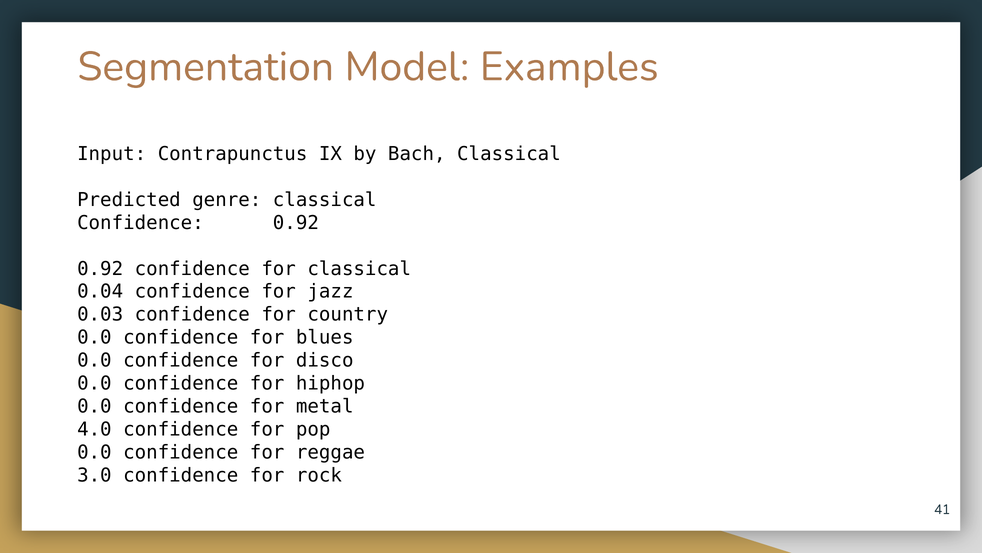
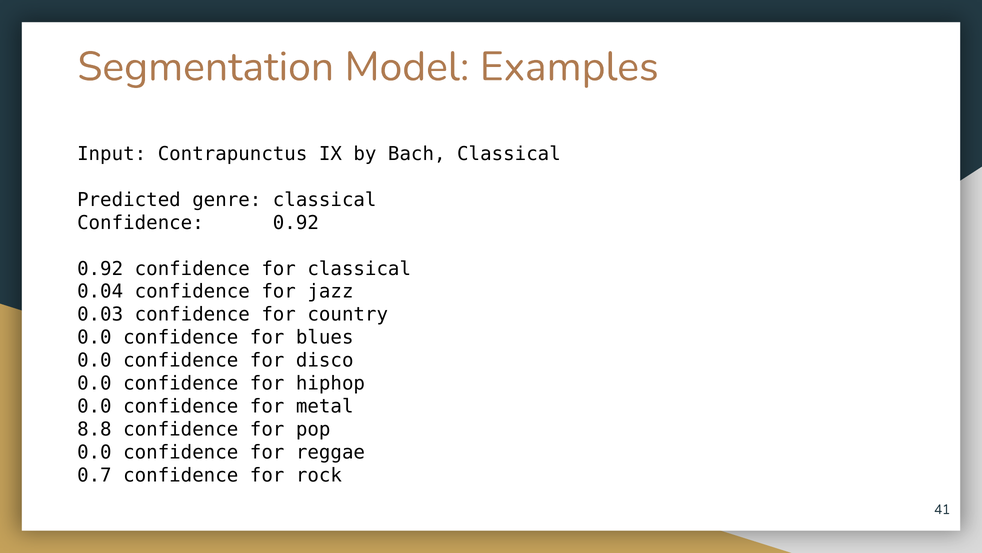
4.0: 4.0 -> 8.8 (94, 429)
3.0: 3.0 -> 0.7 (94, 475)
